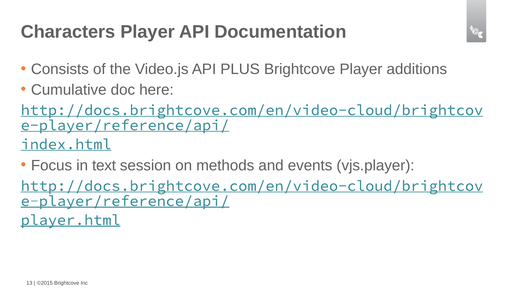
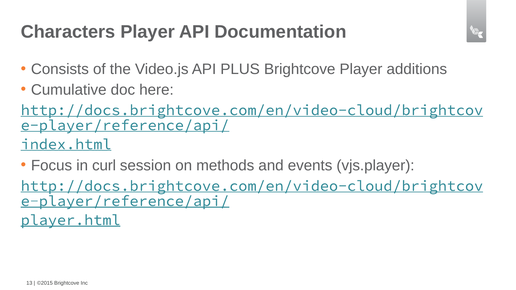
text: text -> curl (104, 166)
